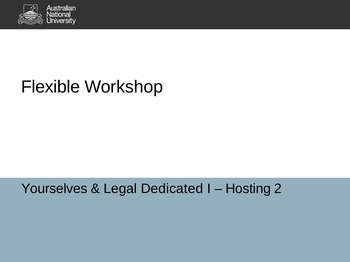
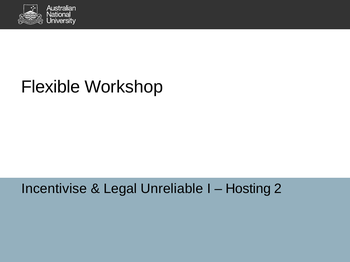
Yourselves: Yourselves -> Incentivise (54, 189)
Dedicated: Dedicated -> Unreliable (172, 189)
